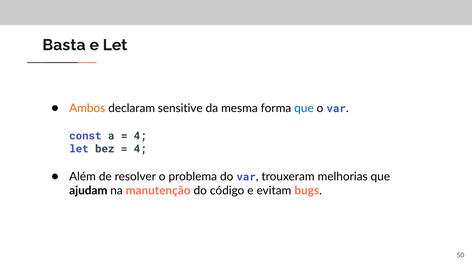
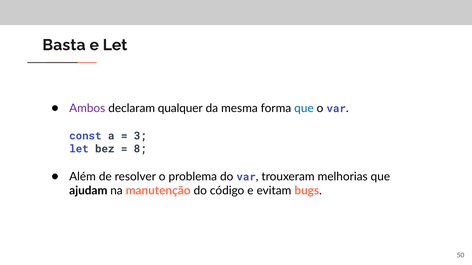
Ambos colour: orange -> purple (87, 108)
sensitive: sensitive -> qualquer (180, 108)
4: 4 -> 3 (140, 136)
4: 4 -> 8 (140, 149)
